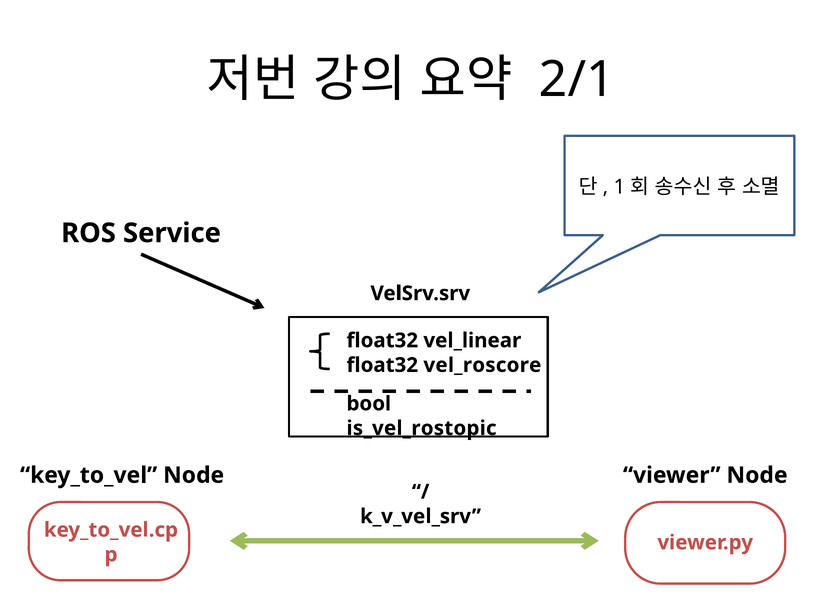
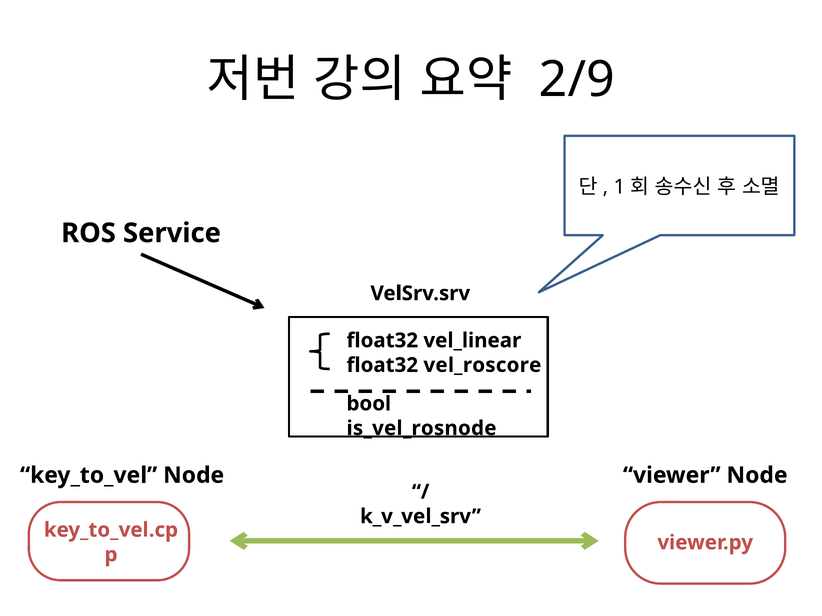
2/1: 2/1 -> 2/9 (577, 80)
is_vel_rostopic: is_vel_rostopic -> is_vel_rosnode (422, 429)
